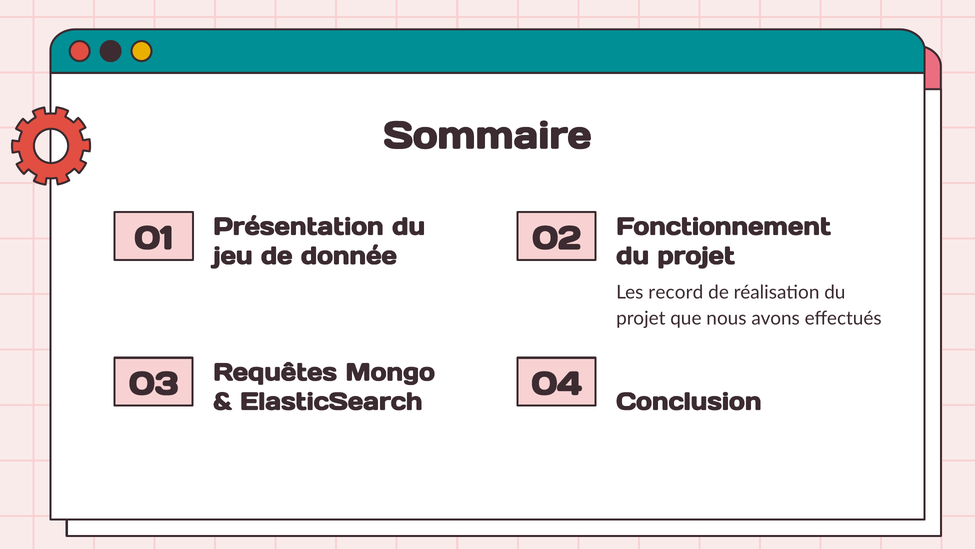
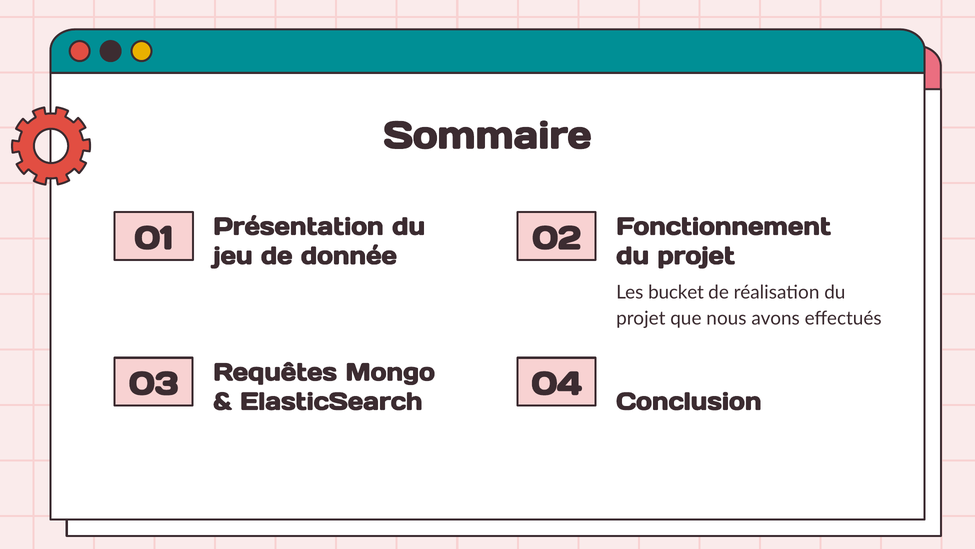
record: record -> bucket (676, 292)
